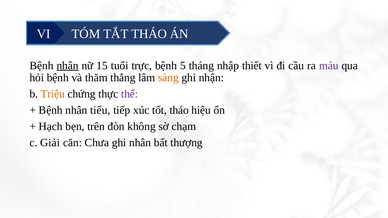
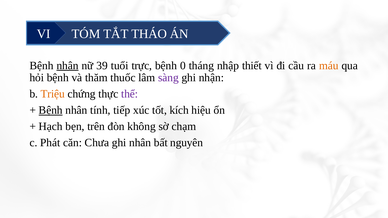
15: 15 -> 39 (102, 66)
5: 5 -> 0 (183, 66)
máu colour: purple -> orange (329, 66)
thẳng: thẳng -> thuốc (123, 78)
sàng colour: orange -> purple (168, 78)
Bệnh underline: none -> present (51, 110)
tiểu: tiểu -> tính (100, 110)
tốt tháo: tháo -> kích (179, 110)
Giải: Giải -> Phát (50, 143)
thượng: thượng -> nguyên (187, 143)
